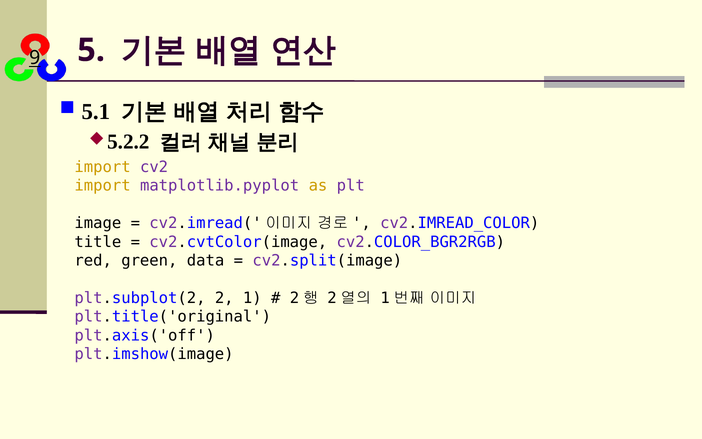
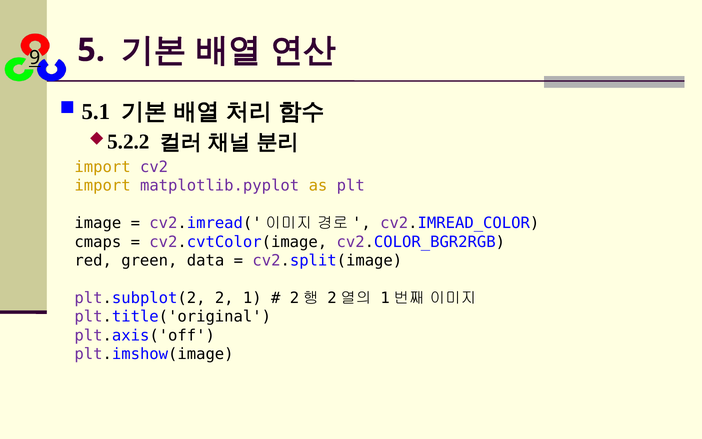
title: title -> cmaps (98, 242)
